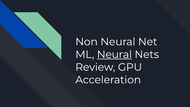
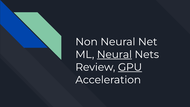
GPU underline: none -> present (130, 67)
